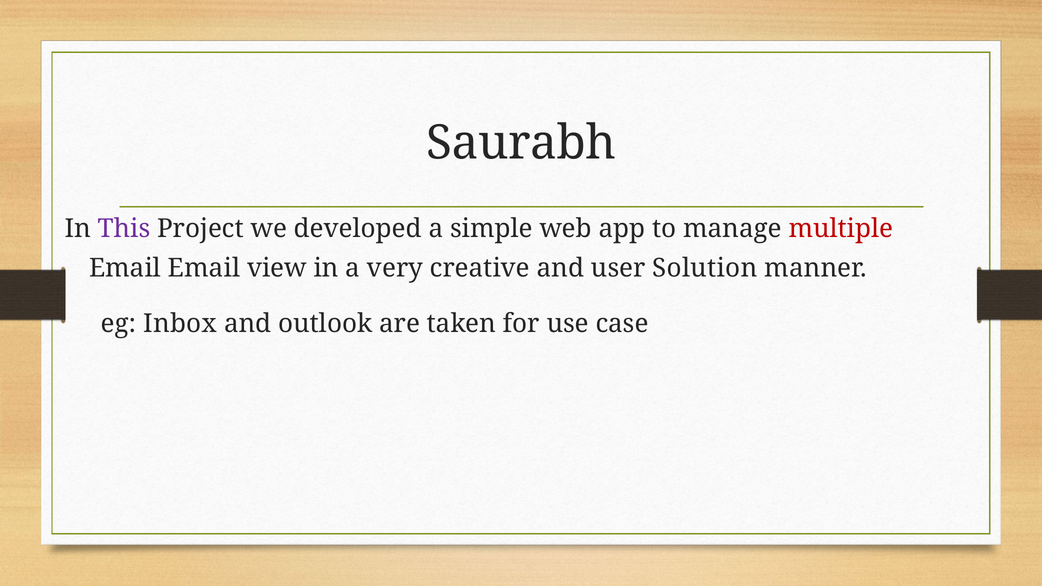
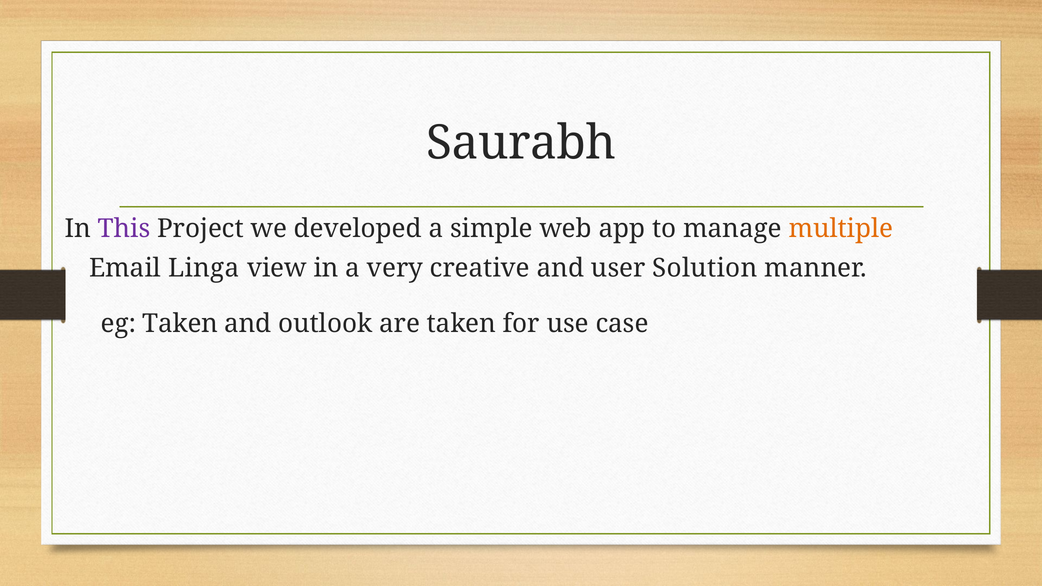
multiple colour: red -> orange (841, 228)
Email Email: Email -> Linga (204, 268)
eg Inbox: Inbox -> Taken (180, 324)
